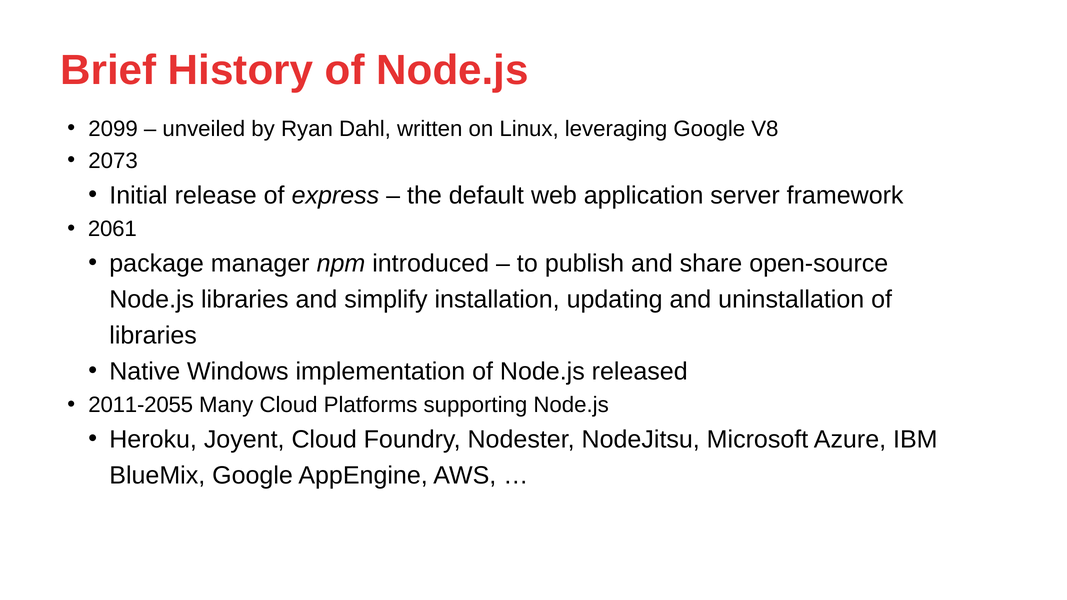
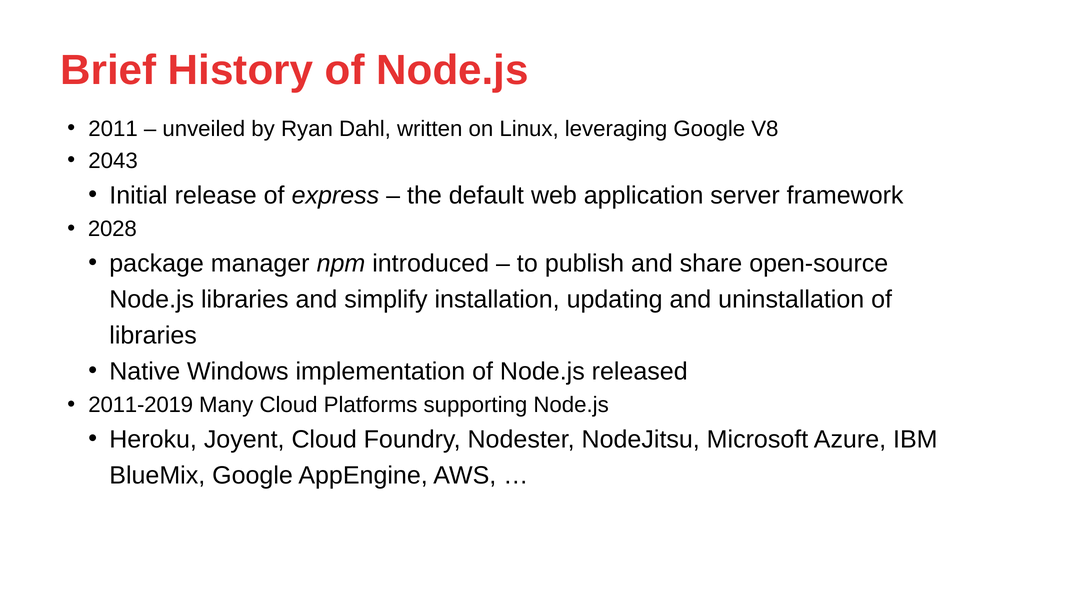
2099: 2099 -> 2011 (113, 129)
2073: 2073 -> 2043 (113, 161)
2061: 2061 -> 2028 (112, 229)
2011-2055: 2011-2055 -> 2011-2019 (141, 405)
